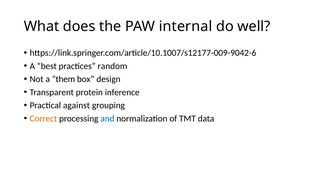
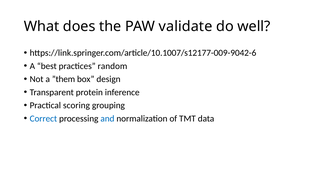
internal: internal -> validate (186, 26)
against: against -> scoring (76, 105)
Correct colour: orange -> blue (43, 119)
